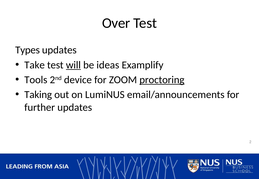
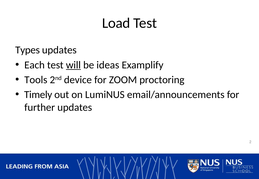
Over: Over -> Load (116, 23)
Take: Take -> Each (35, 65)
proctoring underline: present -> none (162, 80)
Taking: Taking -> Timely (38, 95)
